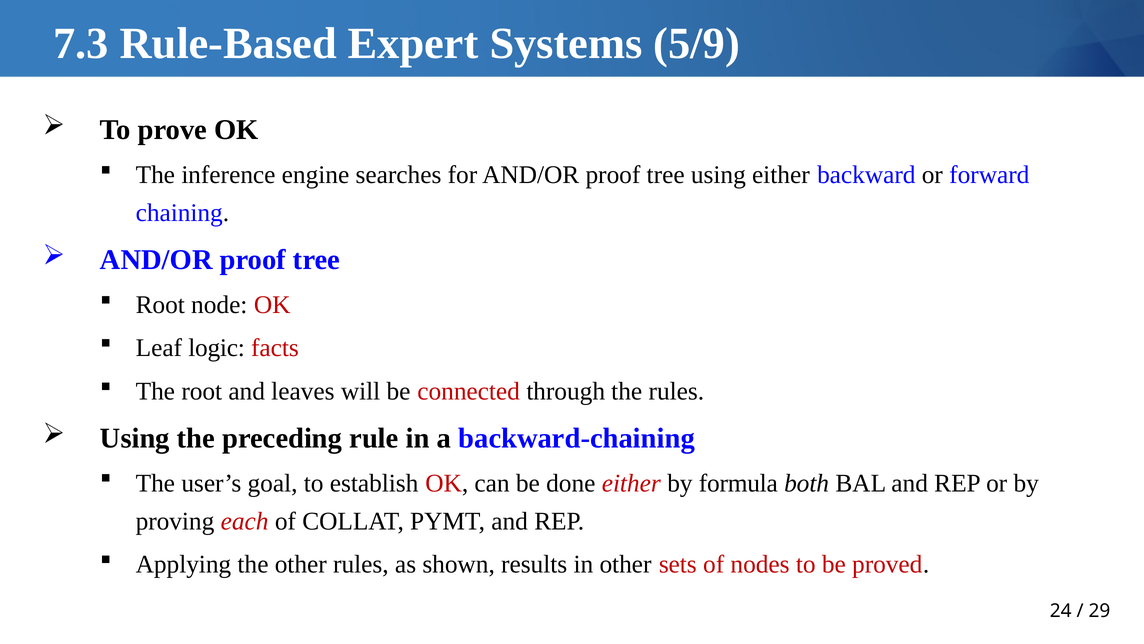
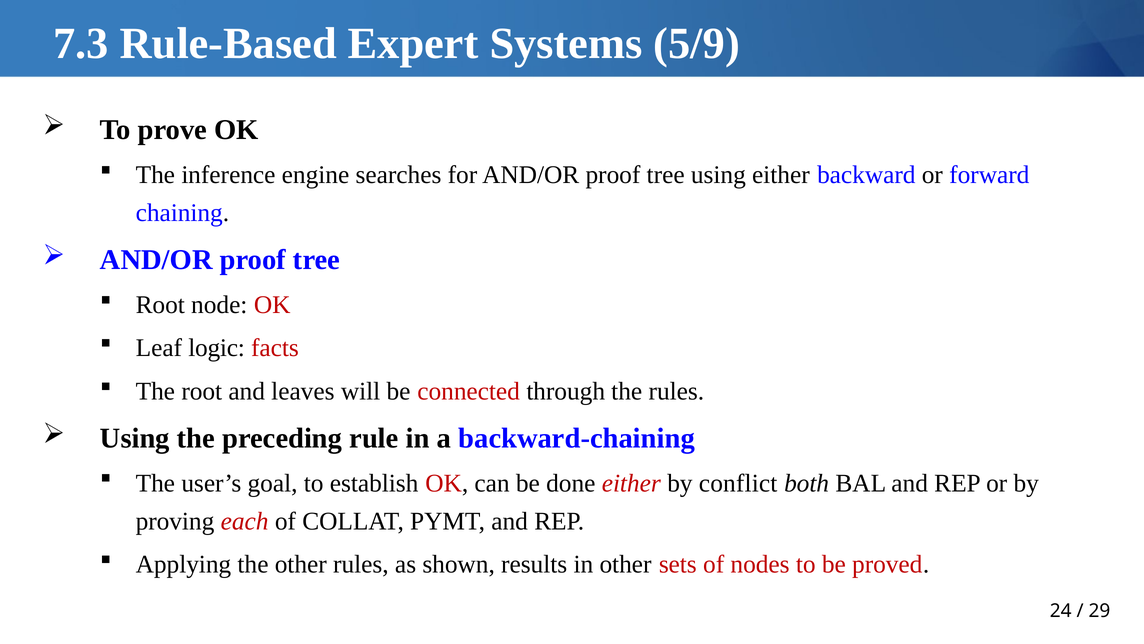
formula: formula -> conflict (738, 483)
